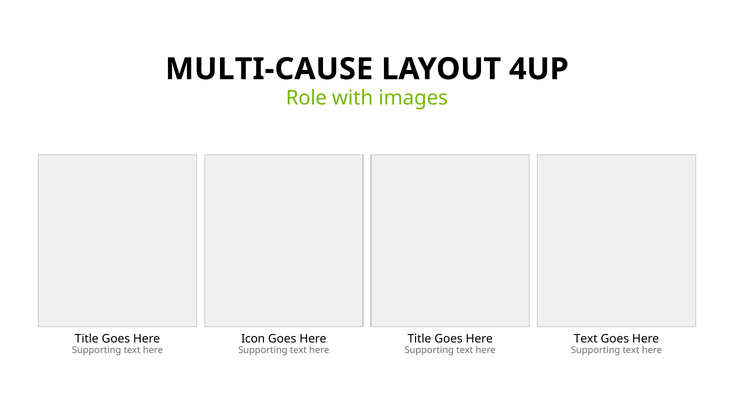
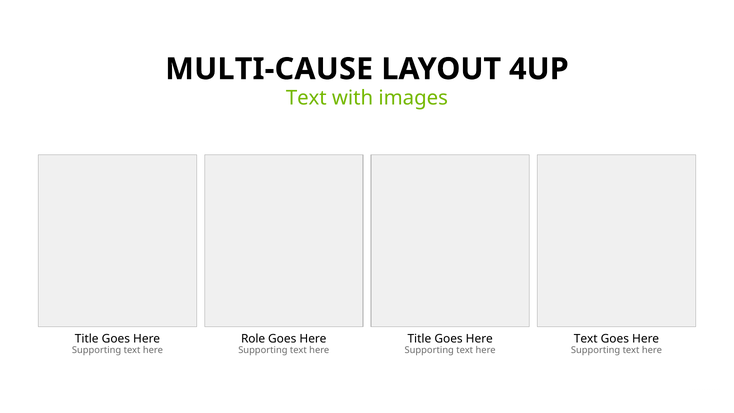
Role: Role -> Text (306, 98)
Icon: Icon -> Role (253, 339)
